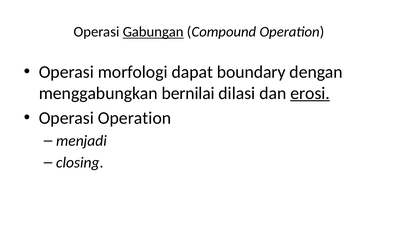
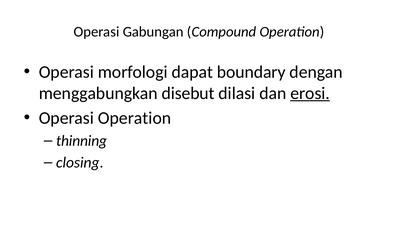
Gabungan underline: present -> none (153, 32)
bernilai: bernilai -> disebut (188, 93)
menjadi: menjadi -> thinning (82, 141)
